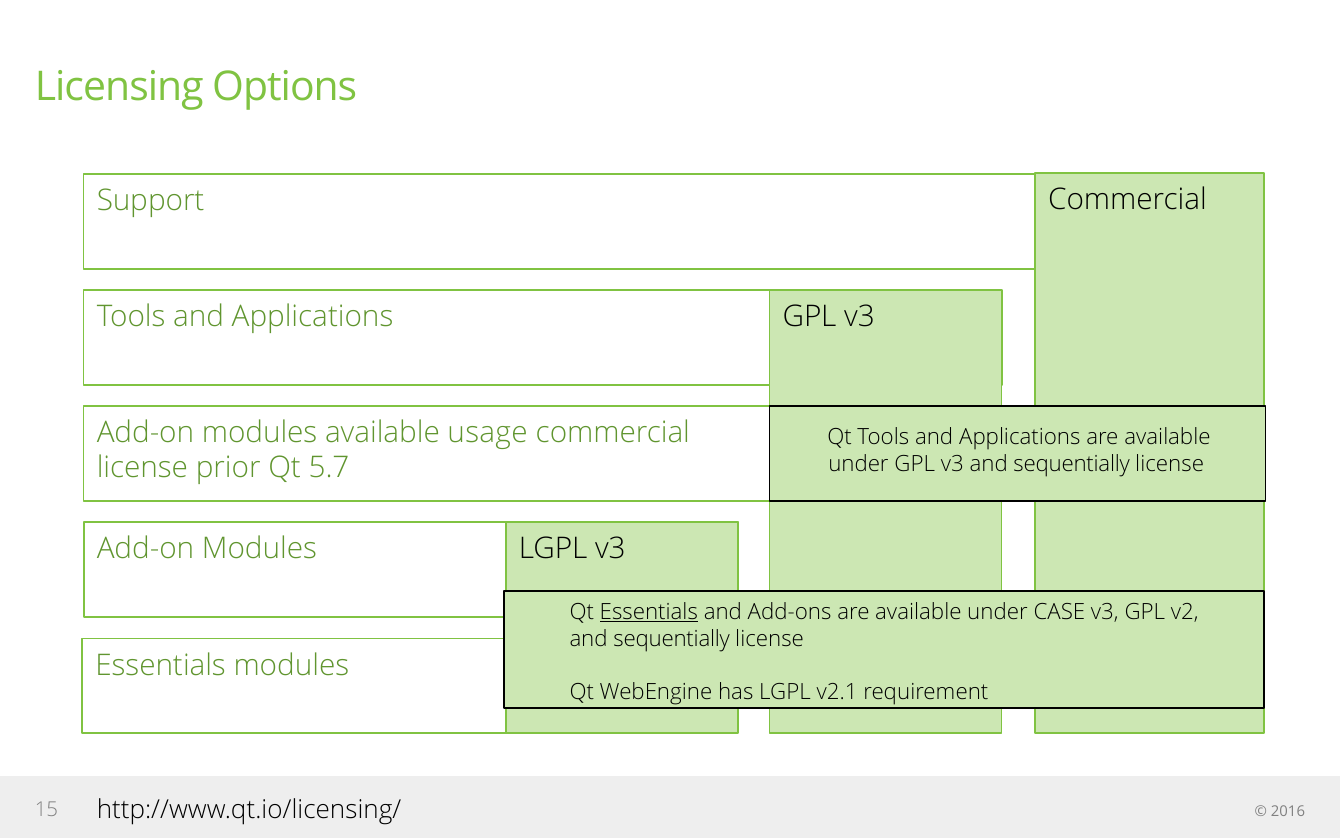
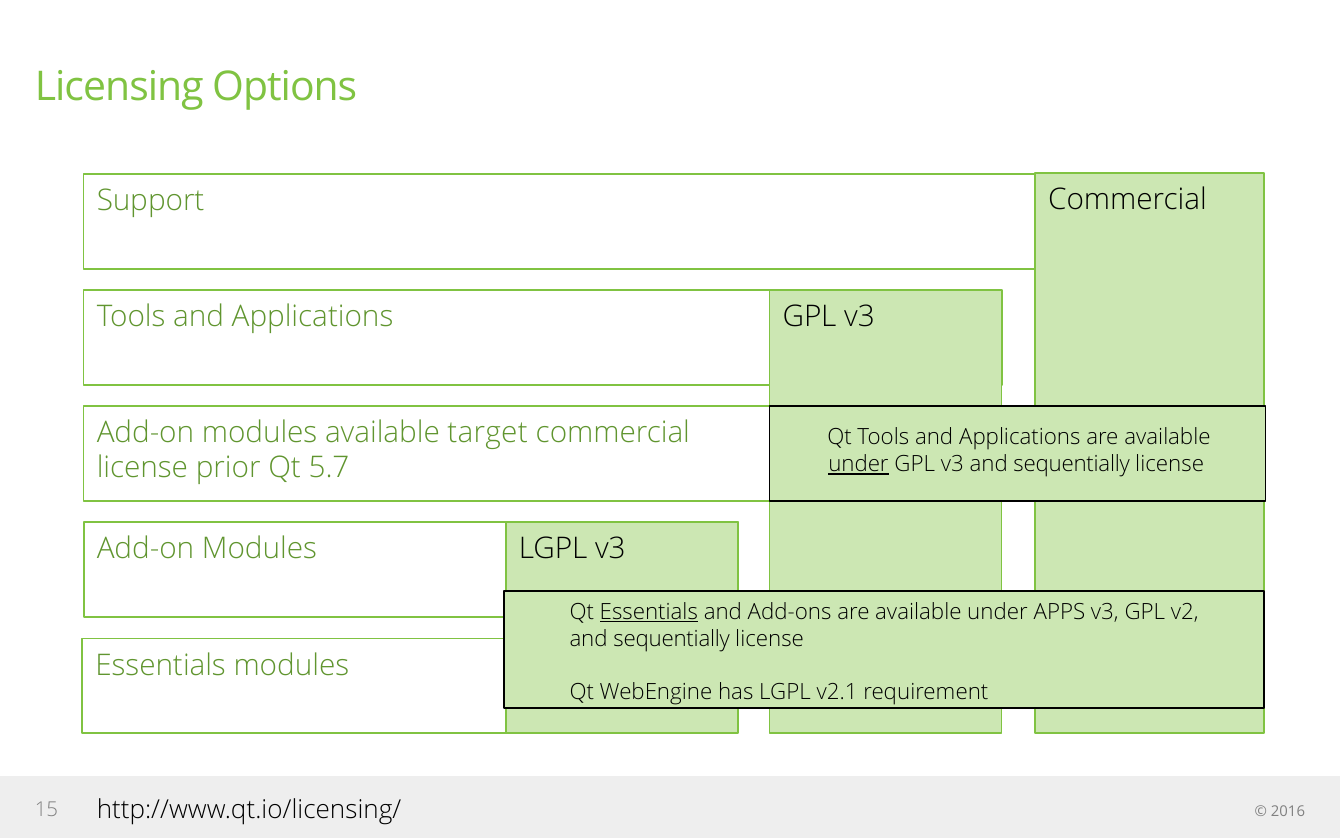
usage: usage -> target (488, 432)
under underline: none -> present (858, 464)
CASE: CASE -> APPS (1059, 612)
